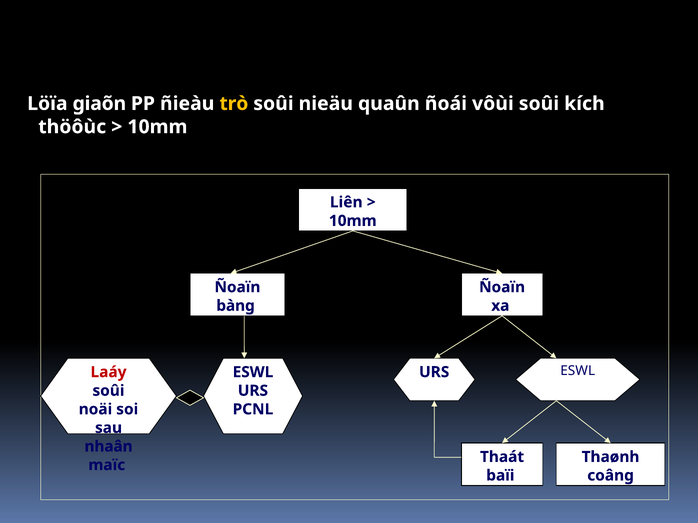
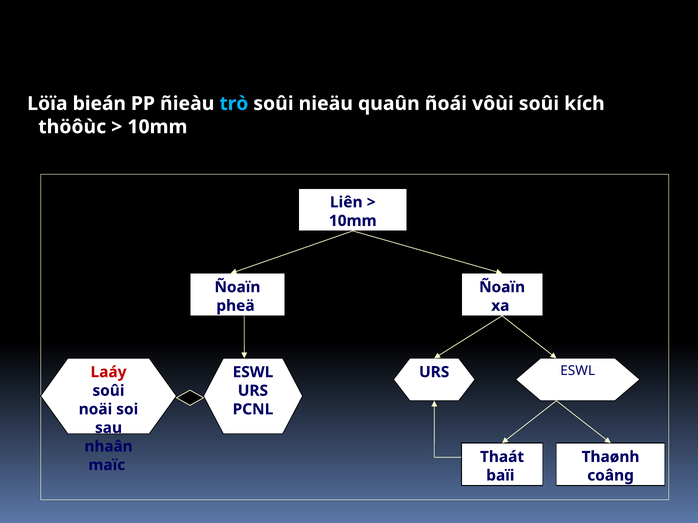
giaõn: giaõn -> bieán (99, 104)
trò colour: yellow -> light blue (234, 104)
bàng: bàng -> pheä (235, 306)
